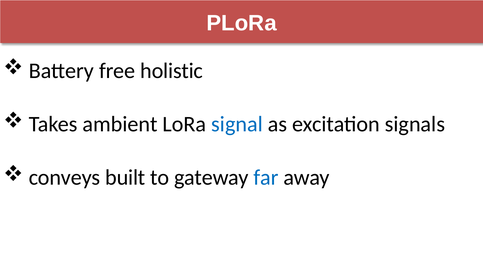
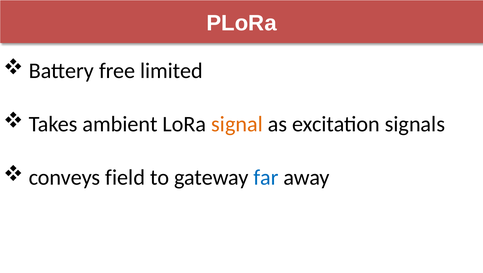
holistic: holistic -> limited (172, 71)
signal colour: blue -> orange (237, 124)
built: built -> field (125, 177)
